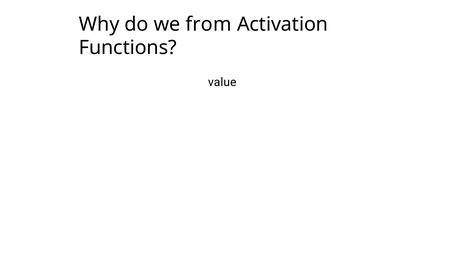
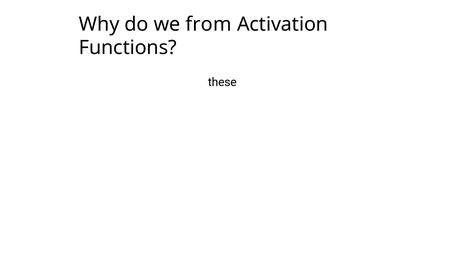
value: value -> these (222, 83)
